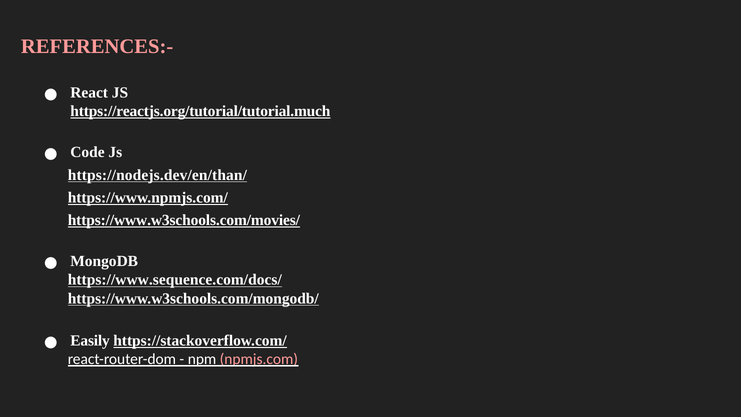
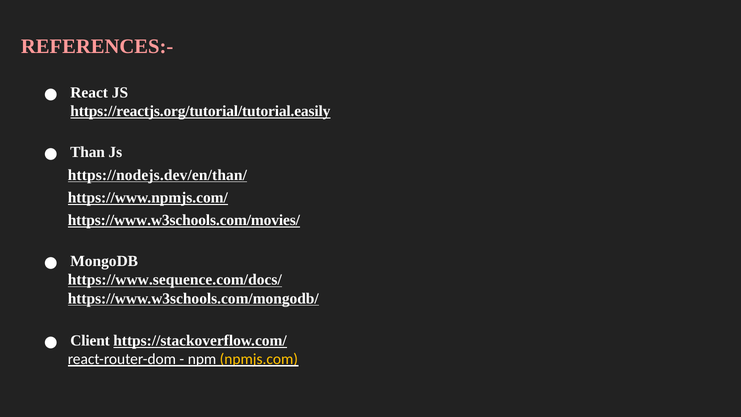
https://reactjs.org/tutorial/tutorial.much: https://reactjs.org/tutorial/tutorial.much -> https://reactjs.org/tutorial/tutorial.easily (200, 111)
Code: Code -> Than (88, 152)
Easily: Easily -> Client (90, 341)
npmjs.com colour: pink -> yellow (259, 359)
